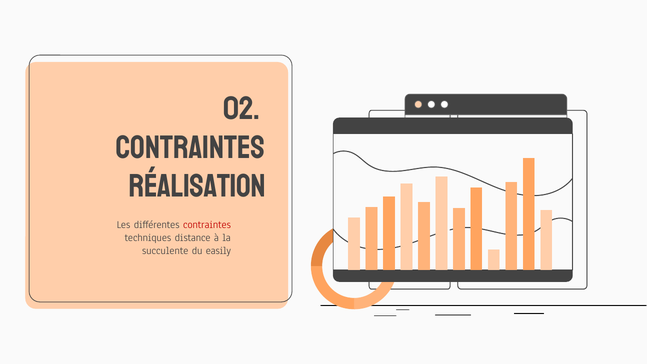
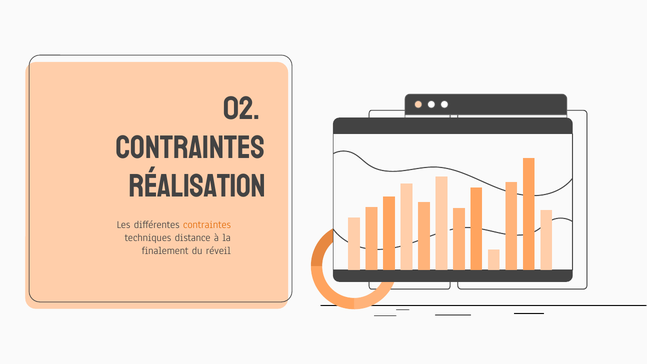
contraintes colour: red -> orange (207, 225)
succulente: succulente -> finalement (165, 251)
easily: easily -> réveil (218, 251)
